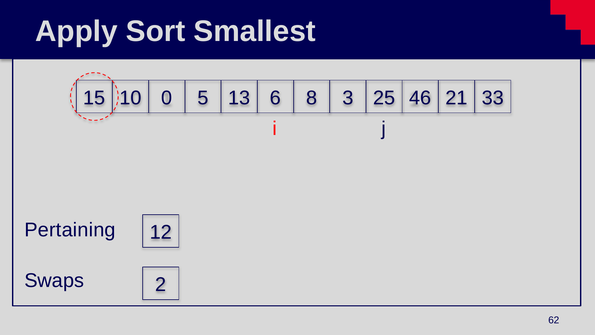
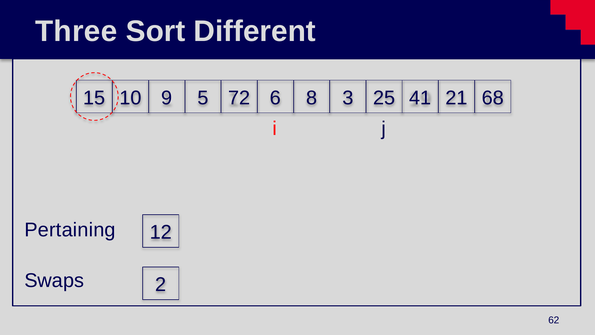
Apply: Apply -> Three (76, 31)
Smallest: Smallest -> Different (255, 31)
0: 0 -> 9 (167, 98)
13: 13 -> 72 (239, 98)
46: 46 -> 41 (420, 98)
33: 33 -> 68 (493, 98)
